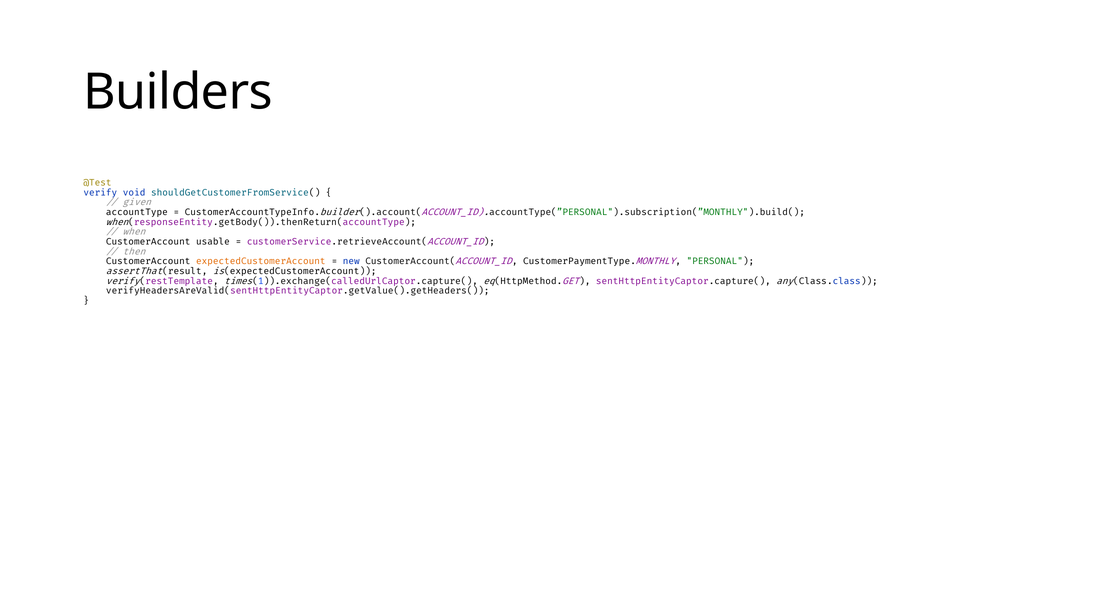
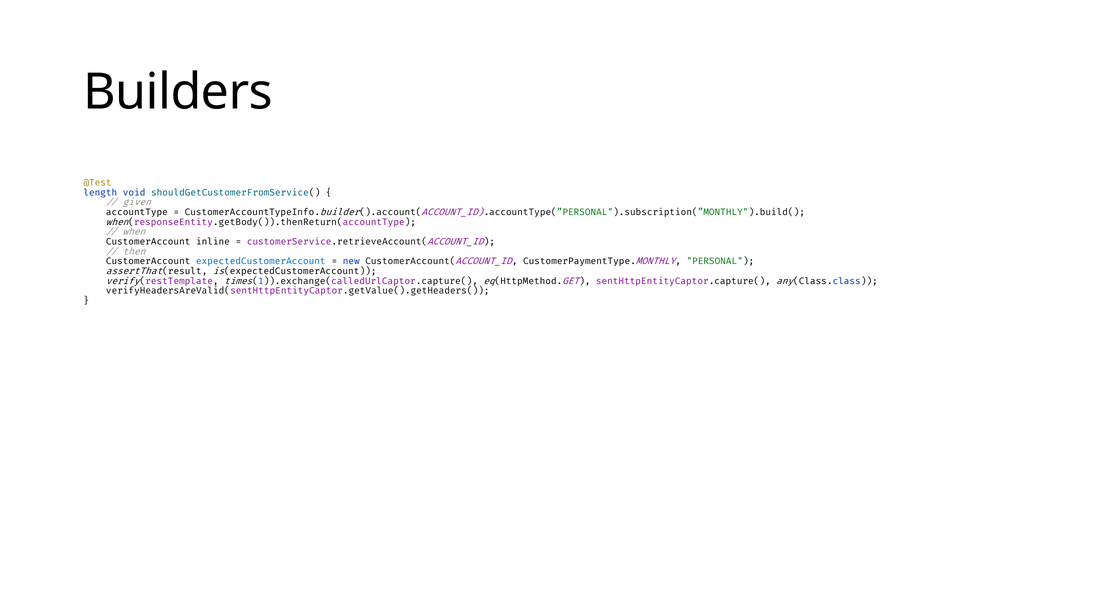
verify: verify -> length (100, 193)
usable: usable -> inline (213, 242)
expectedCustomerAccount colour: orange -> blue (261, 261)
